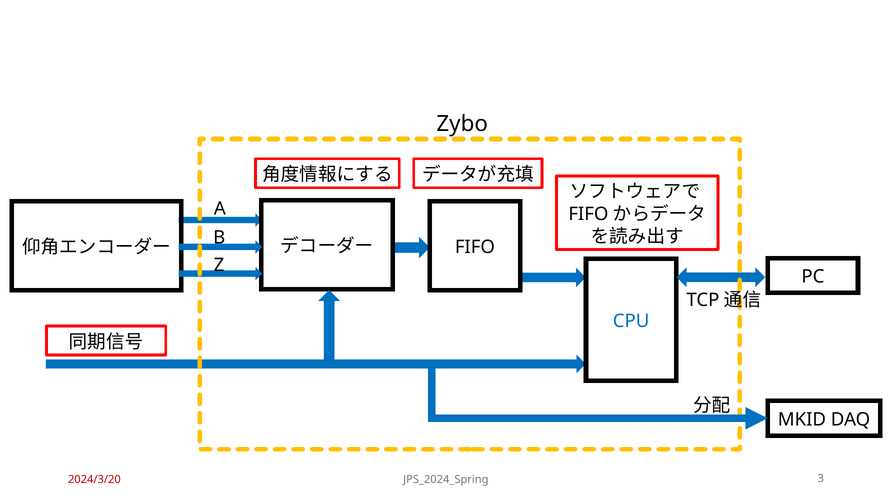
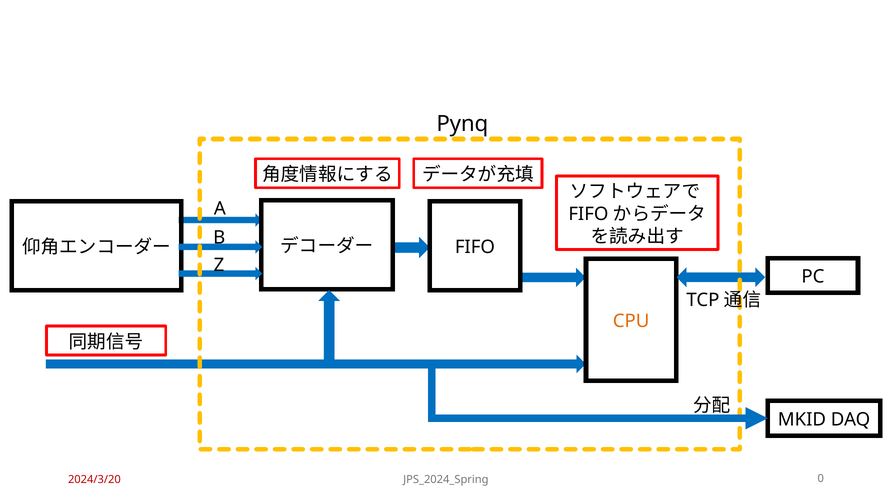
Zybo: Zybo -> Pynq (462, 124)
CPU colour: blue -> orange (631, 321)
3: 3 -> 0 (821, 478)
